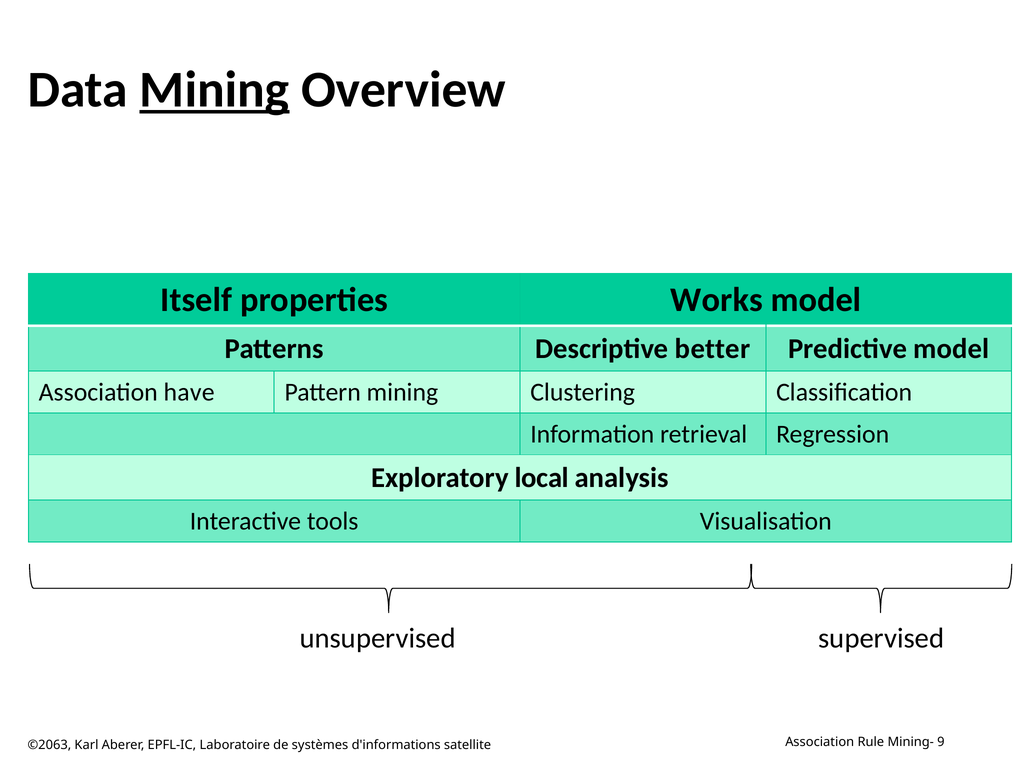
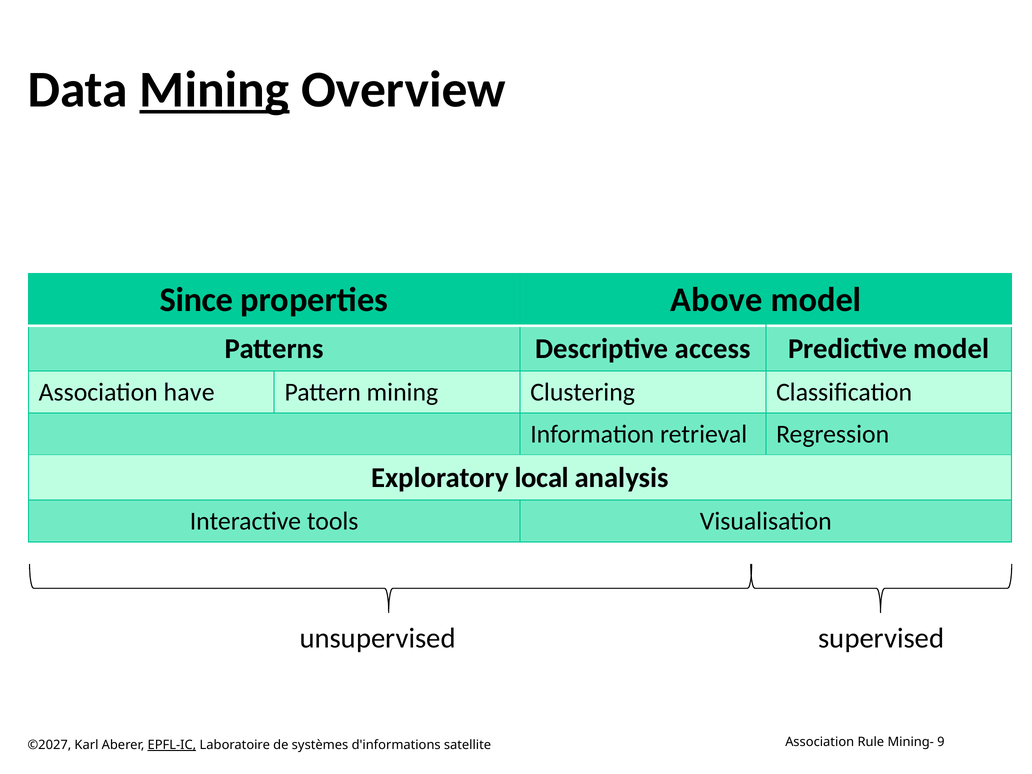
Itself: Itself -> Since (197, 300)
Works: Works -> Above (717, 300)
better: better -> access (713, 349)
©2063: ©2063 -> ©2027 (49, 745)
EPFL-IC underline: none -> present (172, 745)
